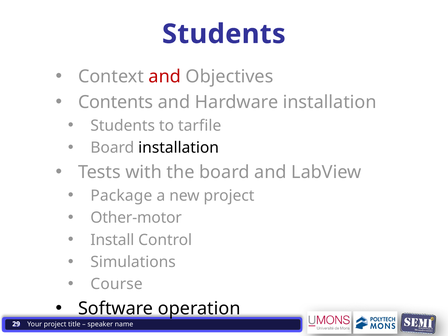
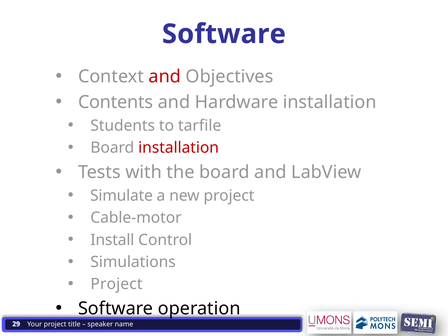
Students: Students -> Software (224, 34)
installation colour: black -> red (179, 148)
Package: Package -> Simulate (121, 196)
Other-motor: Other-motor -> Cable-motor (136, 218)
Course: Course -> Project (117, 284)
